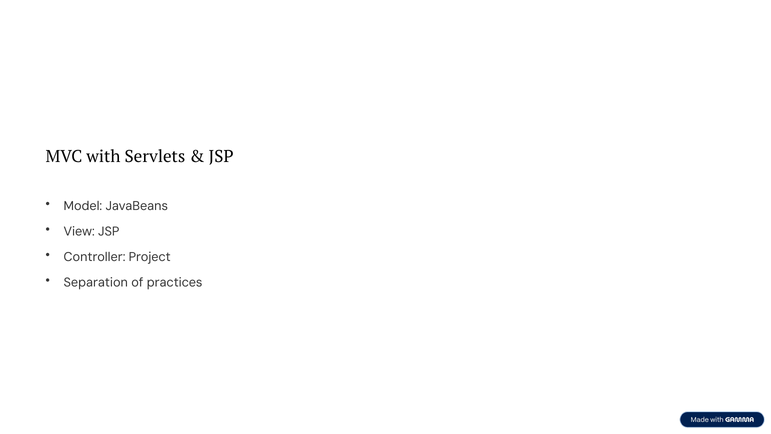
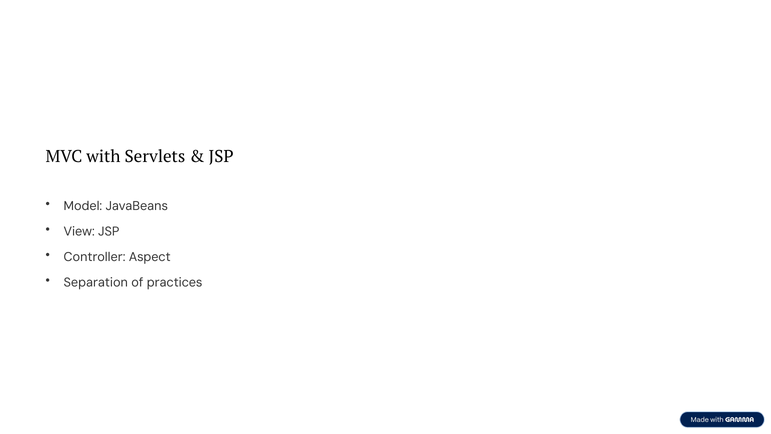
Project: Project -> Aspect (150, 257)
